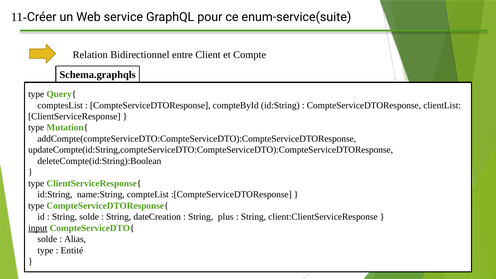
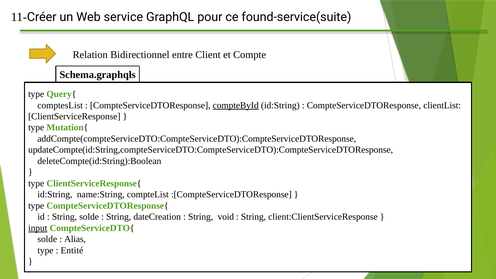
enum-service(suite: enum-service(suite -> found-service(suite (296, 17)
compteById underline: none -> present (236, 105)
plus: plus -> void (226, 217)
